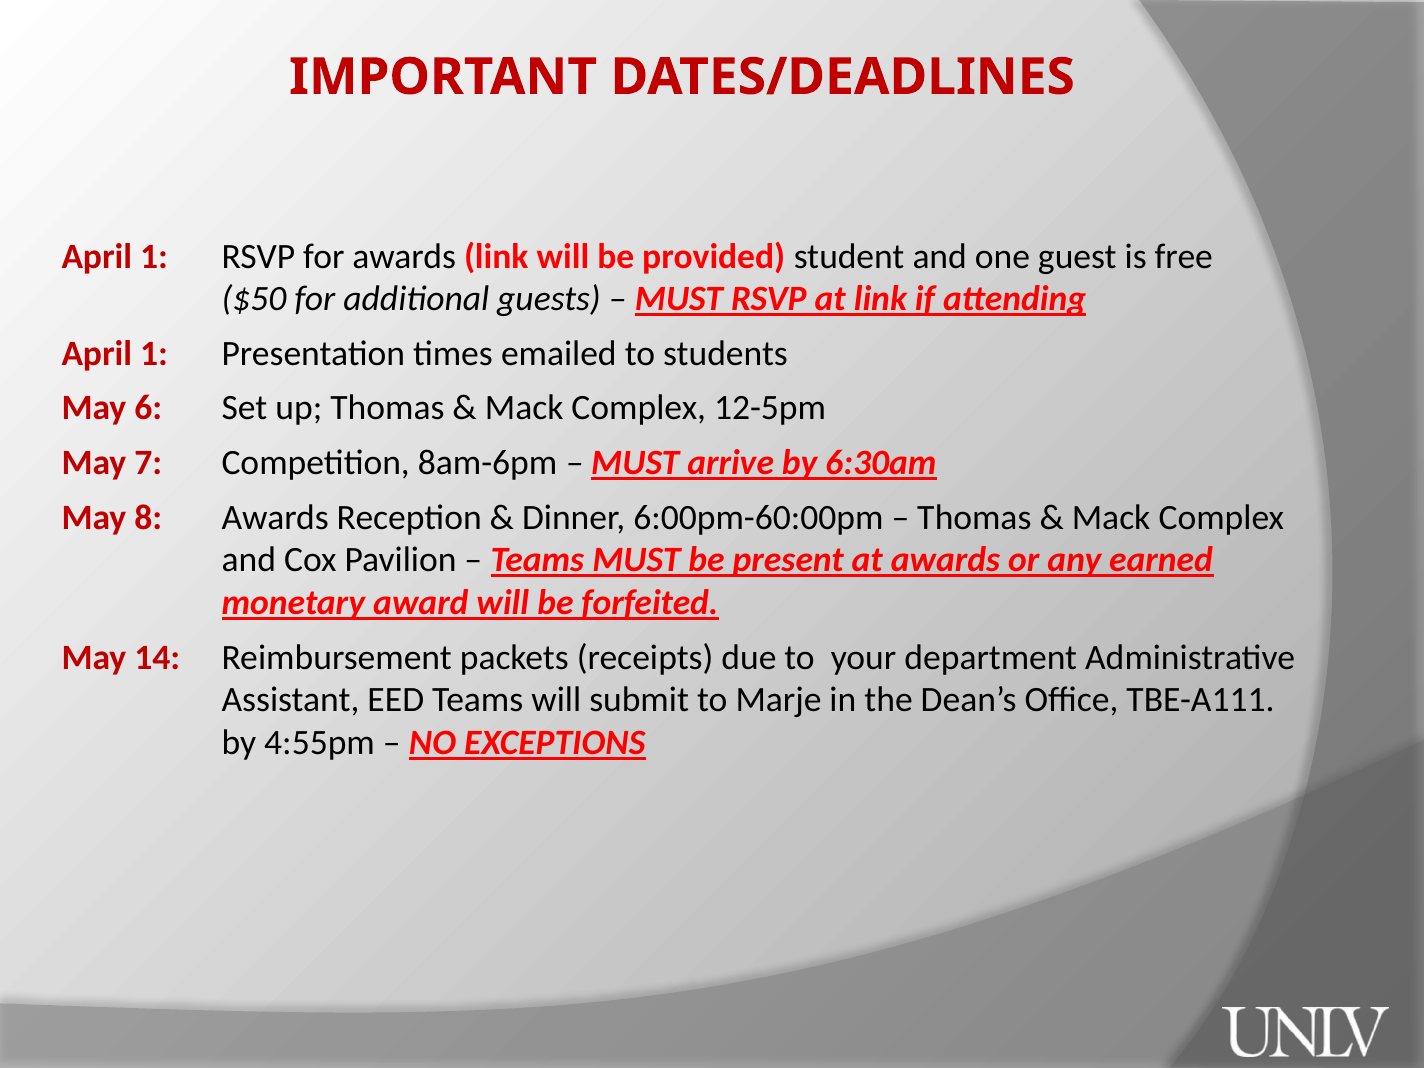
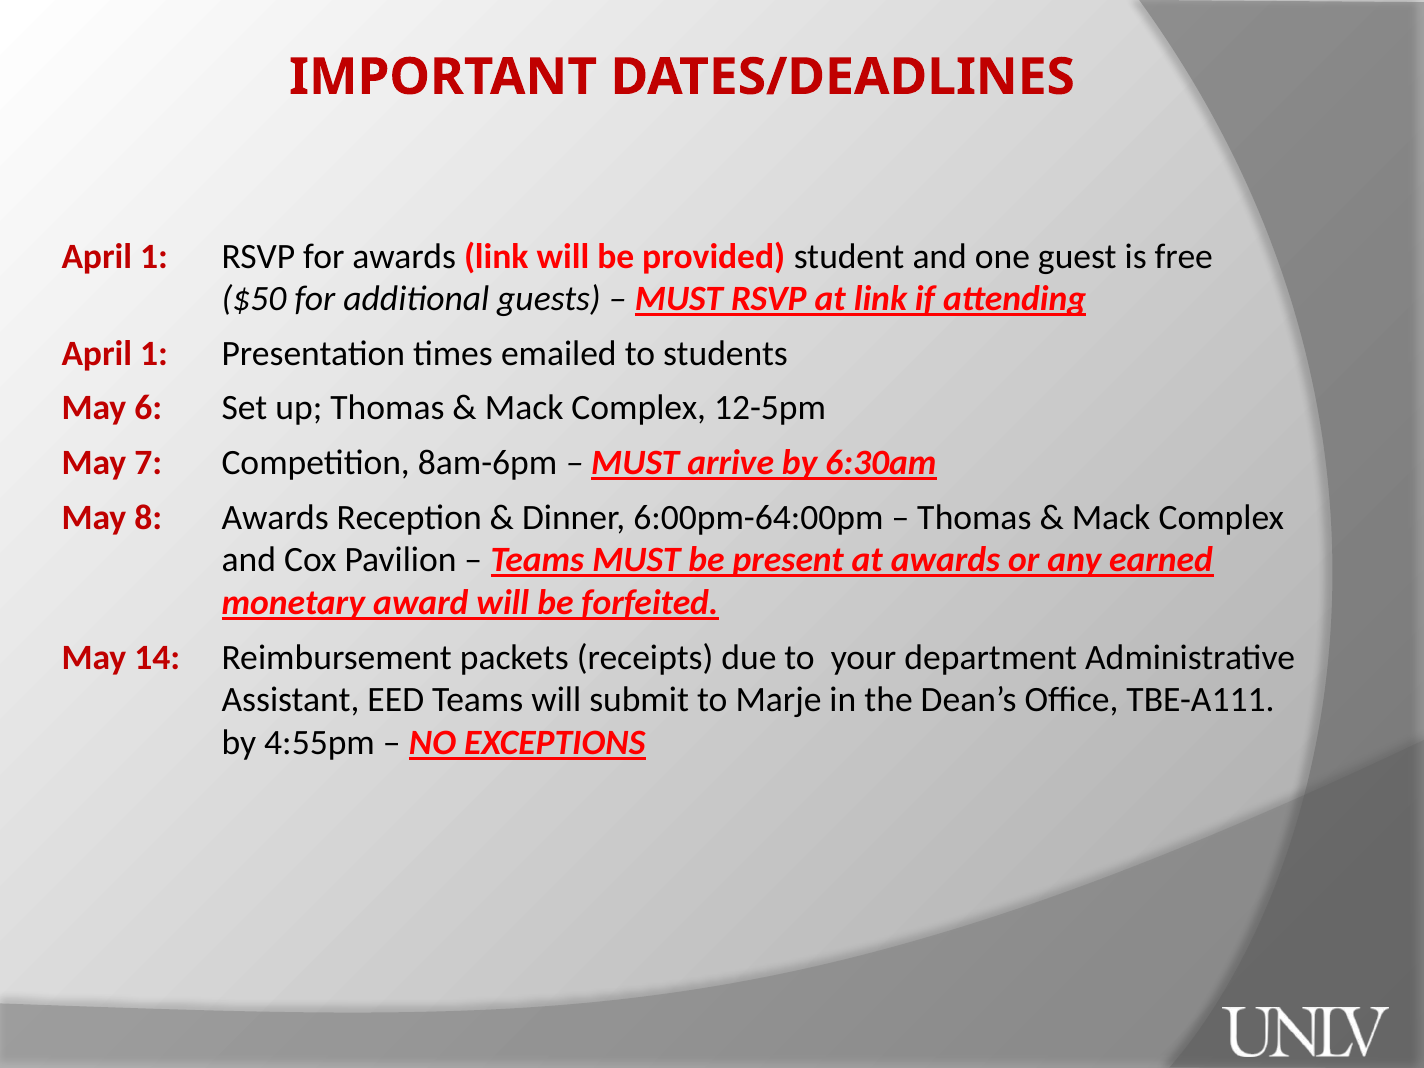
6:00pm-60:00pm: 6:00pm-60:00pm -> 6:00pm-64:00pm (758, 517)
